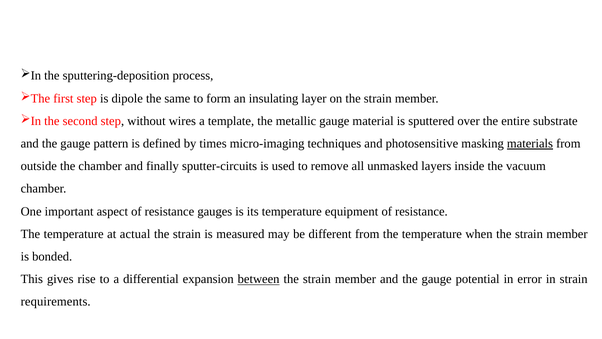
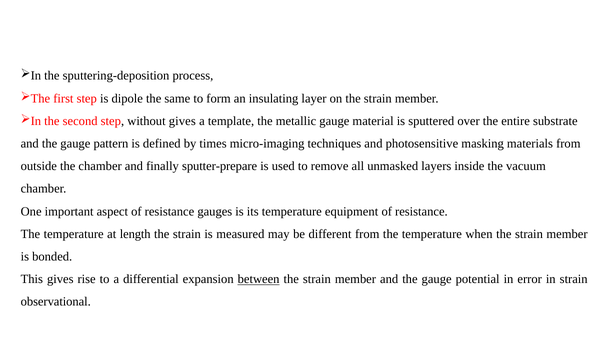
without wires: wires -> gives (182, 121)
materials underline: present -> none (530, 143)
sputter-circuits: sputter-circuits -> sputter-prepare (220, 166)
actual: actual -> length (135, 234)
requirements: requirements -> observational (56, 301)
